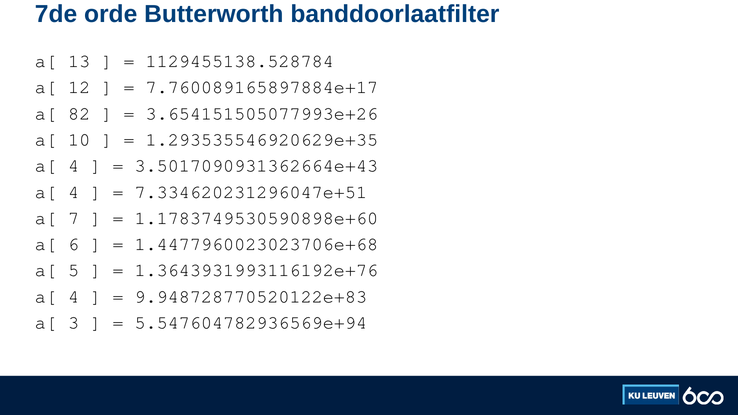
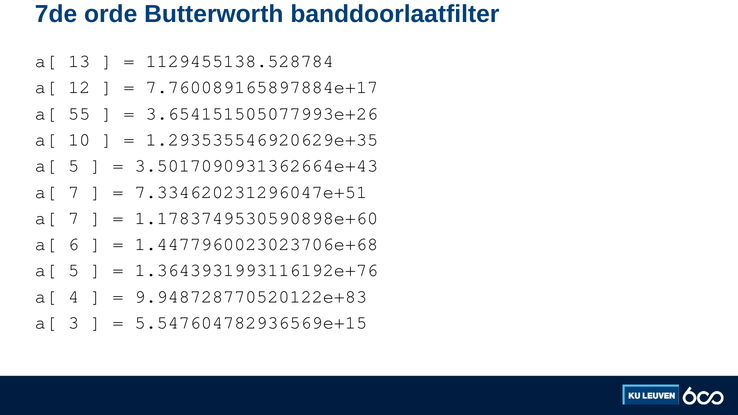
82: 82 -> 55 (79, 114)
4: 4 -> 5 (74, 166)
4: 4 -> 7 (74, 192)
5.547604782936569e+94: 5.547604782936569e+94 -> 5.547604782936569e+15 (251, 323)
